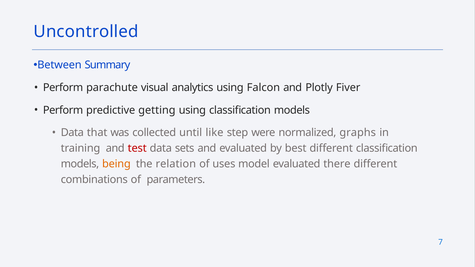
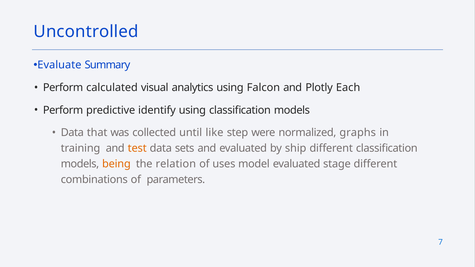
Between: Between -> Evaluate (59, 65)
parachute: parachute -> calculated (112, 88)
Fiver: Fiver -> Each (348, 88)
getting: getting -> identify (157, 110)
test colour: red -> orange (137, 148)
best: best -> ship (296, 148)
there: there -> stage (337, 164)
